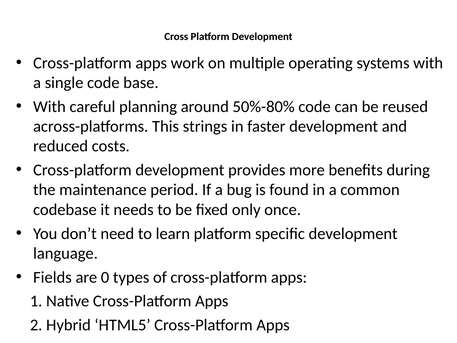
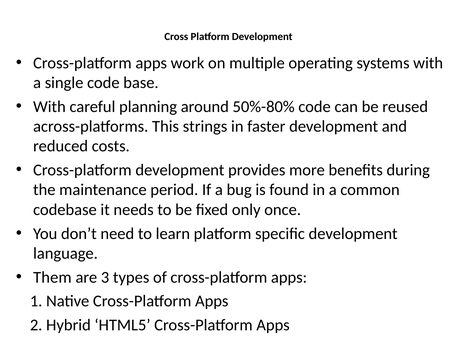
Fields: Fields -> Them (52, 277)
0: 0 -> 3 (105, 277)
